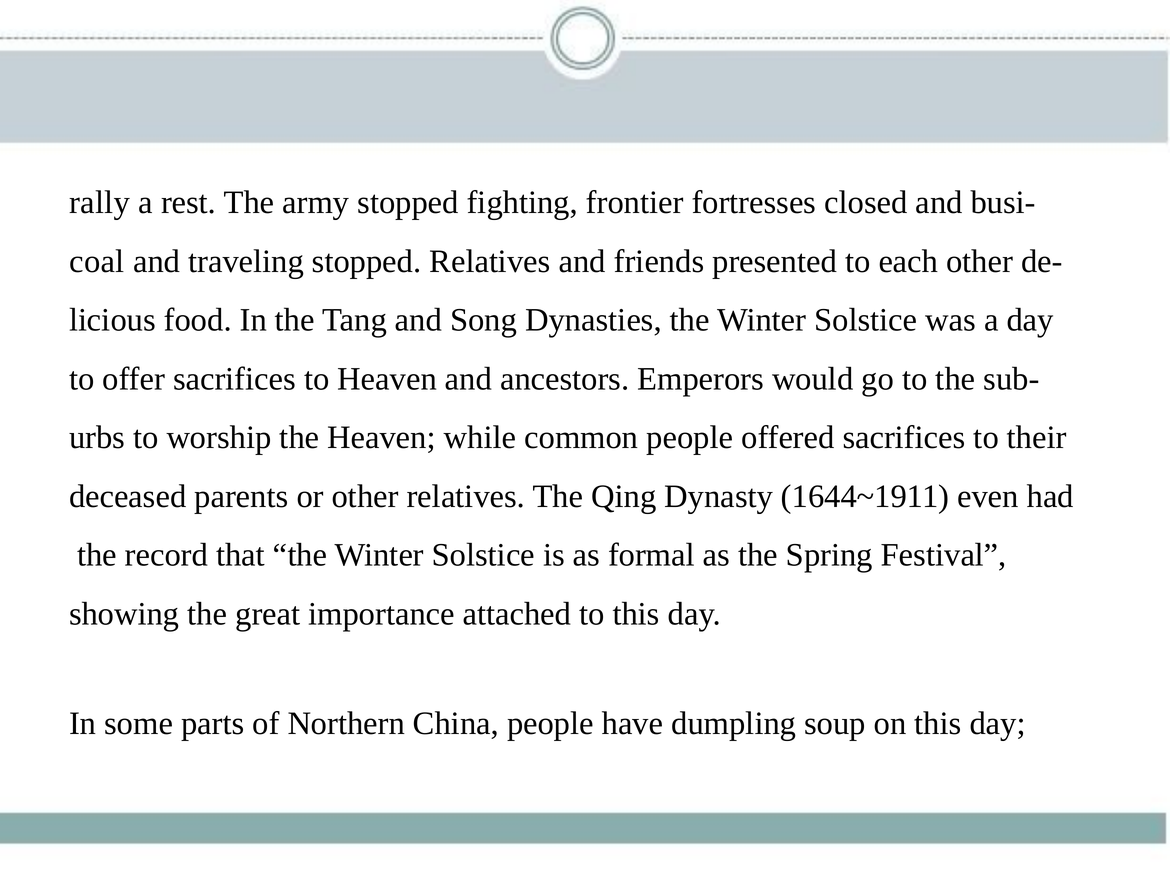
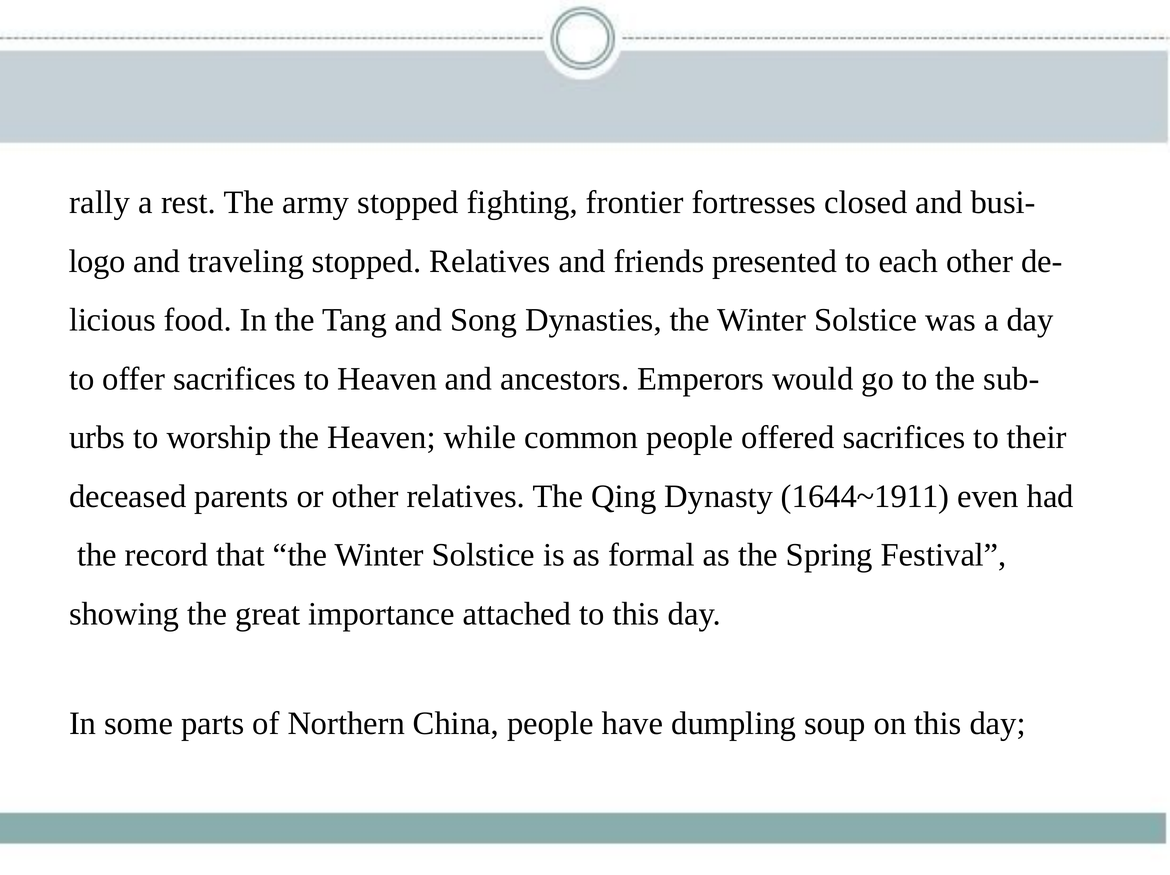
coal: coal -> logo (97, 261)
